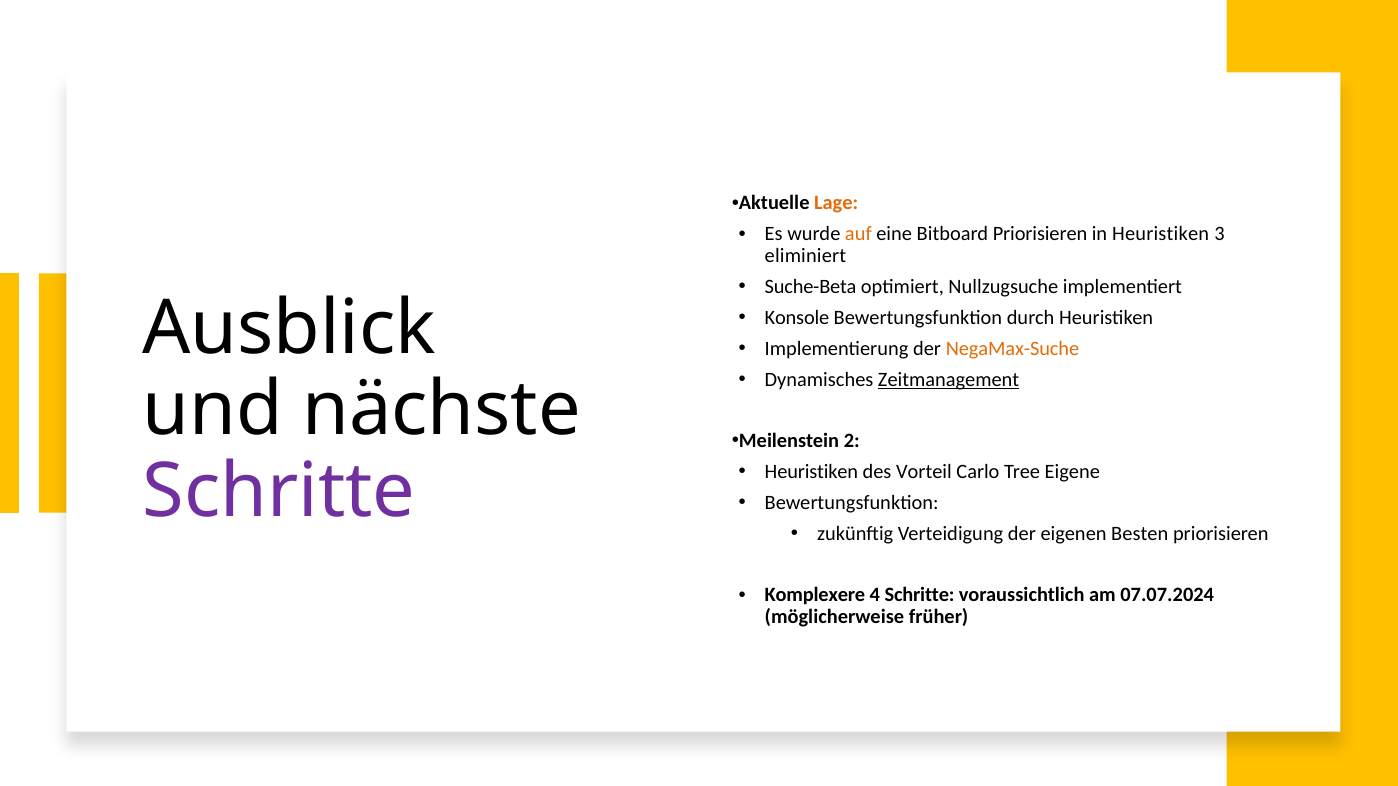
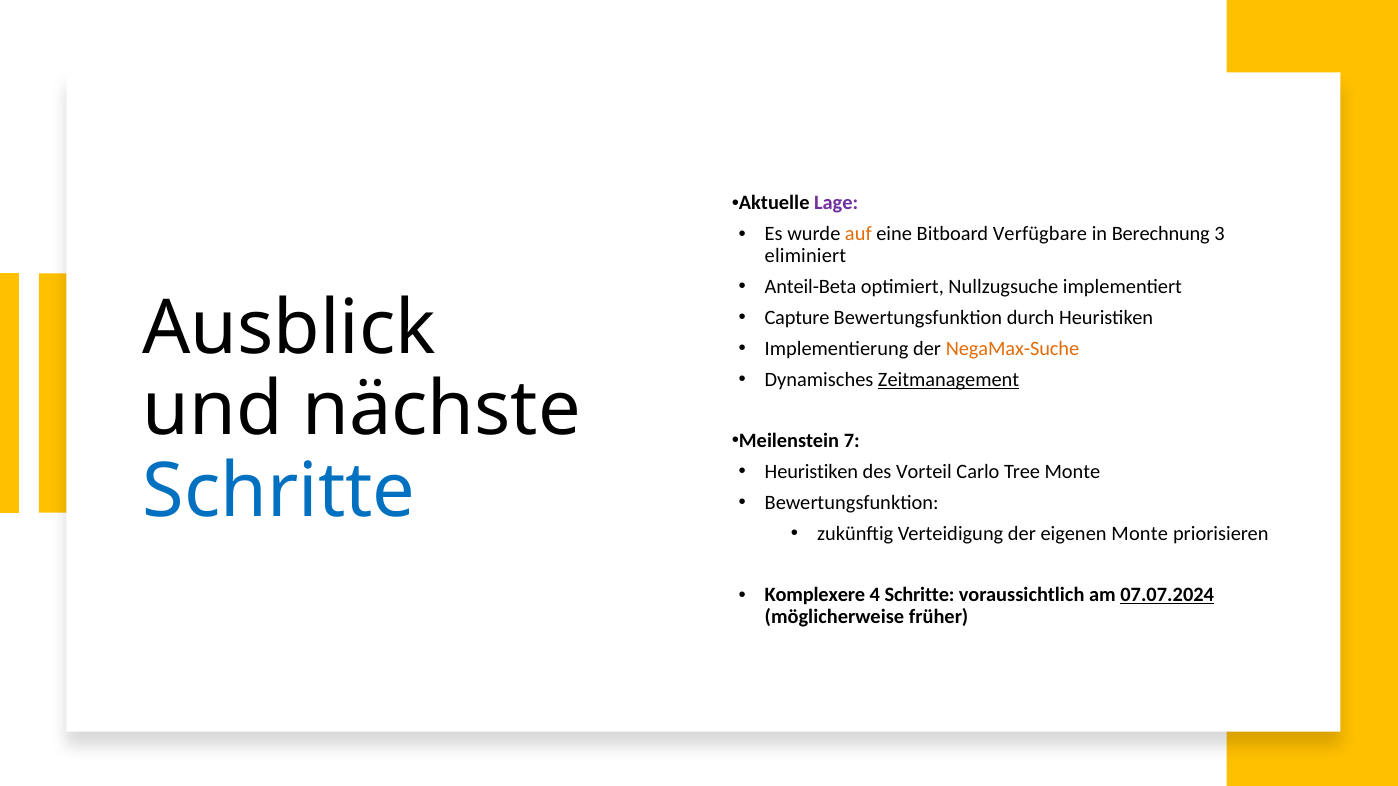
Lage colour: orange -> purple (836, 203)
Bitboard Priorisieren: Priorisieren -> Verfügbare (1040, 234)
in Heuristiken: Heuristiken -> Berechnung (1161, 234)
Suche-Beta: Suche-Beta -> Anteil-Beta (811, 287)
Konsole: Konsole -> Capture (797, 318)
2: 2 -> 7 (852, 441)
Tree Eigene: Eigene -> Monte (1072, 472)
Schritte colour: purple -> blue (279, 492)
eigenen Besten: Besten -> Monte (1140, 534)
07.07.2024 underline: none -> present (1167, 595)
